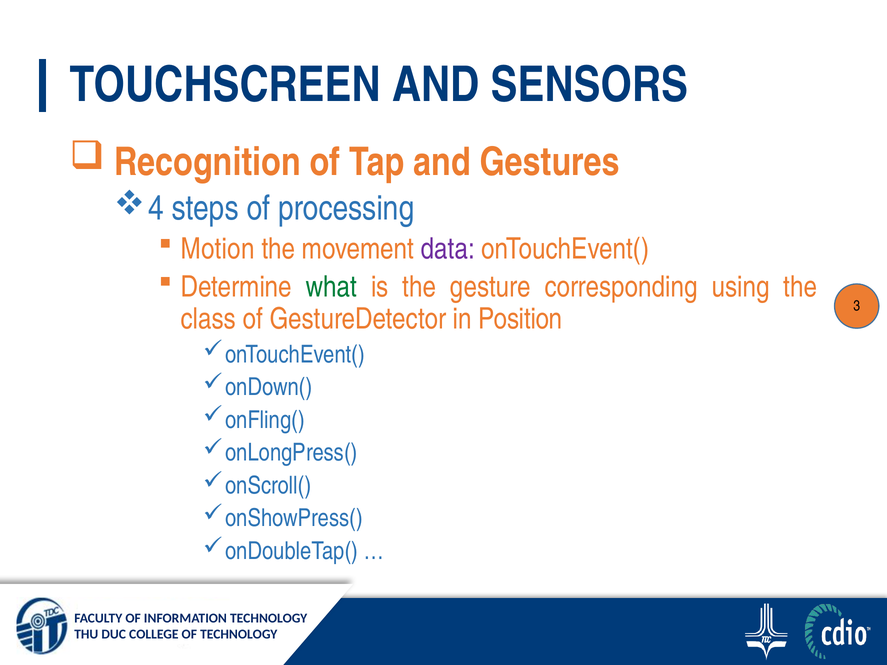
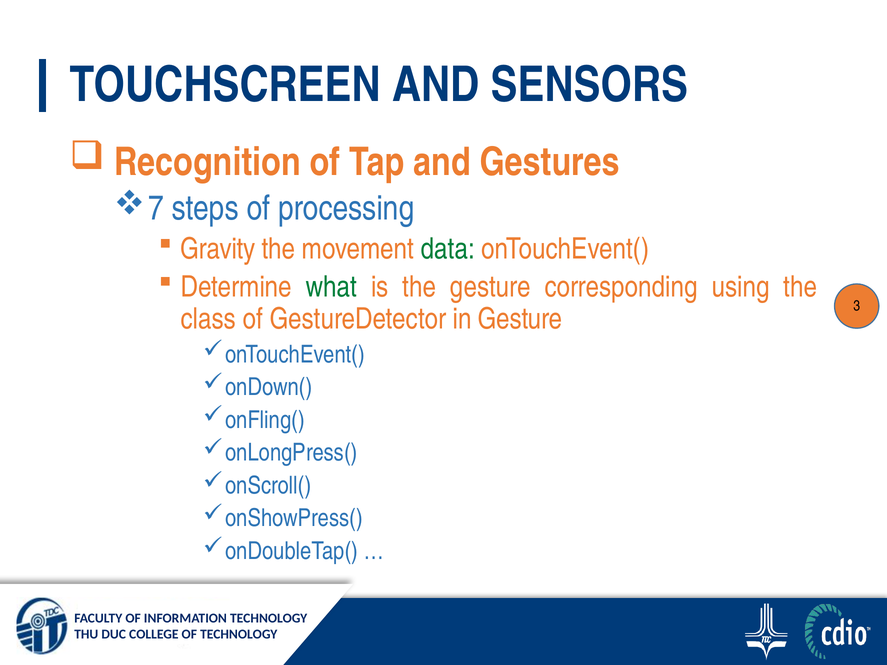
4: 4 -> 7 (156, 208)
Motion: Motion -> Gravity (218, 249)
data colour: purple -> green (448, 249)
in Position: Position -> Gesture (520, 319)
